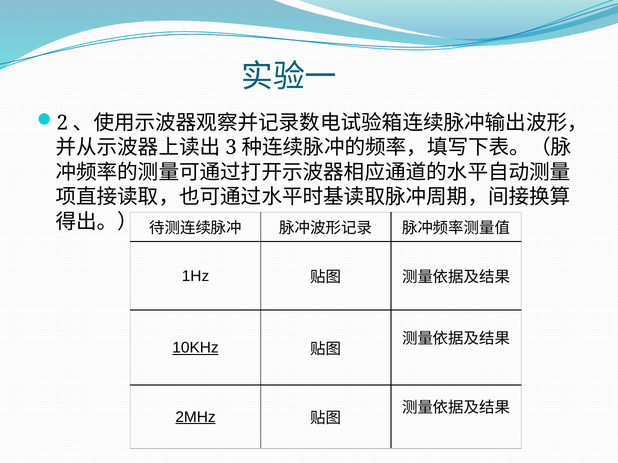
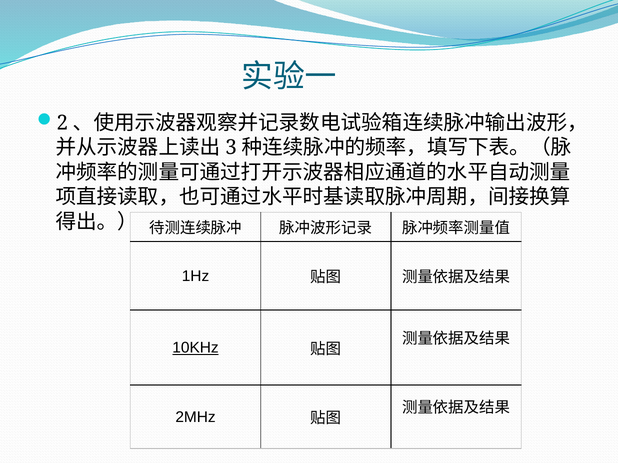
2MHz underline: present -> none (196, 417)
